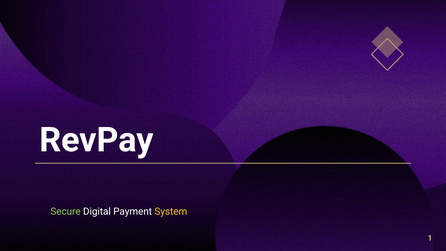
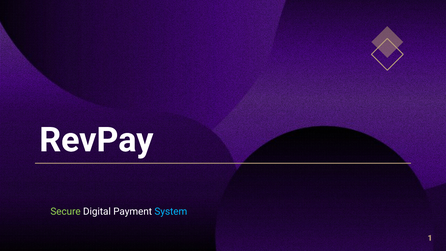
System colour: yellow -> light blue (171, 211)
